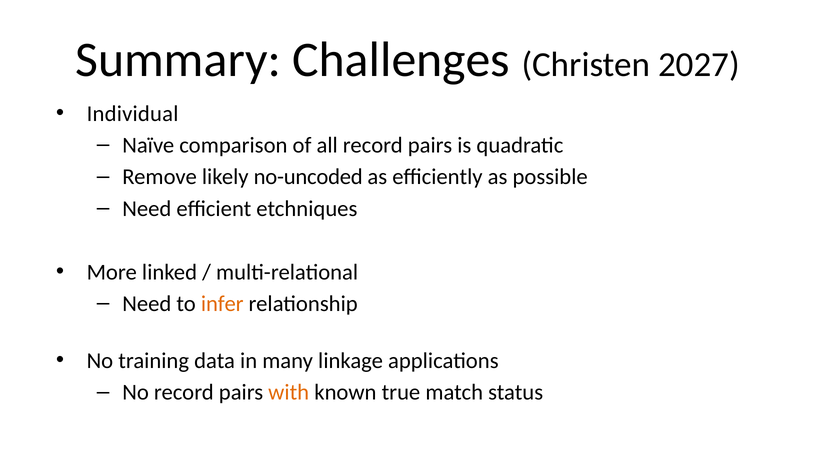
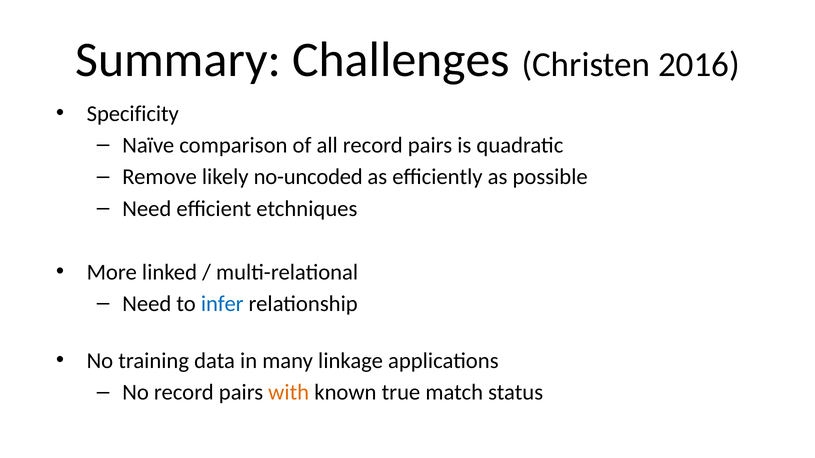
2027: 2027 -> 2016 (699, 65)
Individual: Individual -> Specificity (133, 114)
infer colour: orange -> blue (222, 304)
